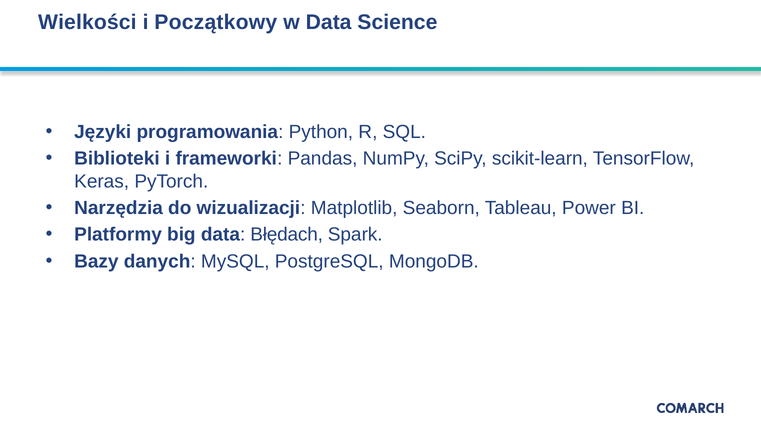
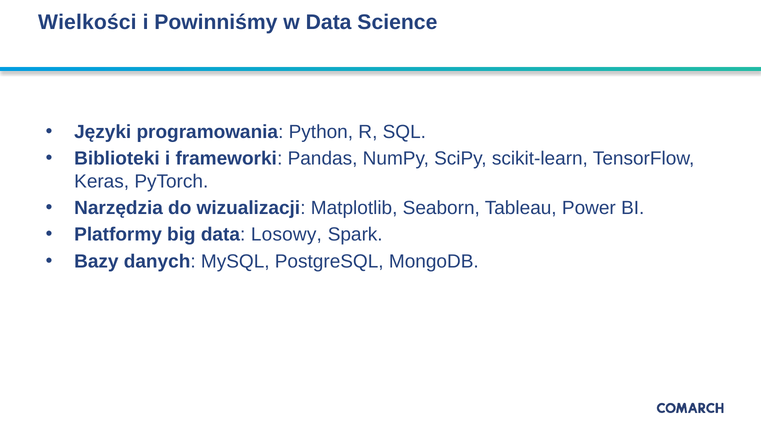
Początkowy: Początkowy -> Powinniśmy (216, 22)
Błędach: Błędach -> Losowy (286, 235)
